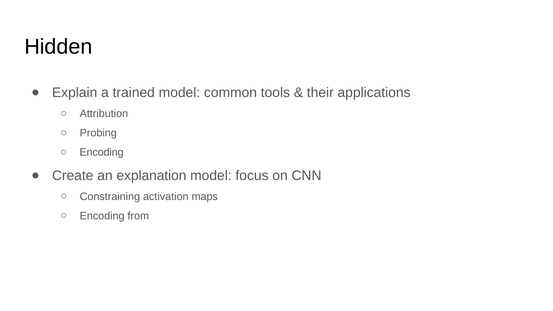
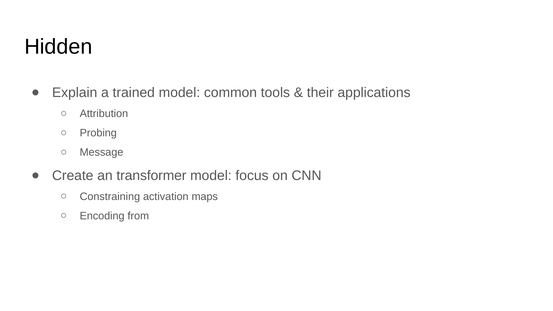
Encoding: Encoding -> Message (102, 152)
explanation: explanation -> transformer (151, 176)
